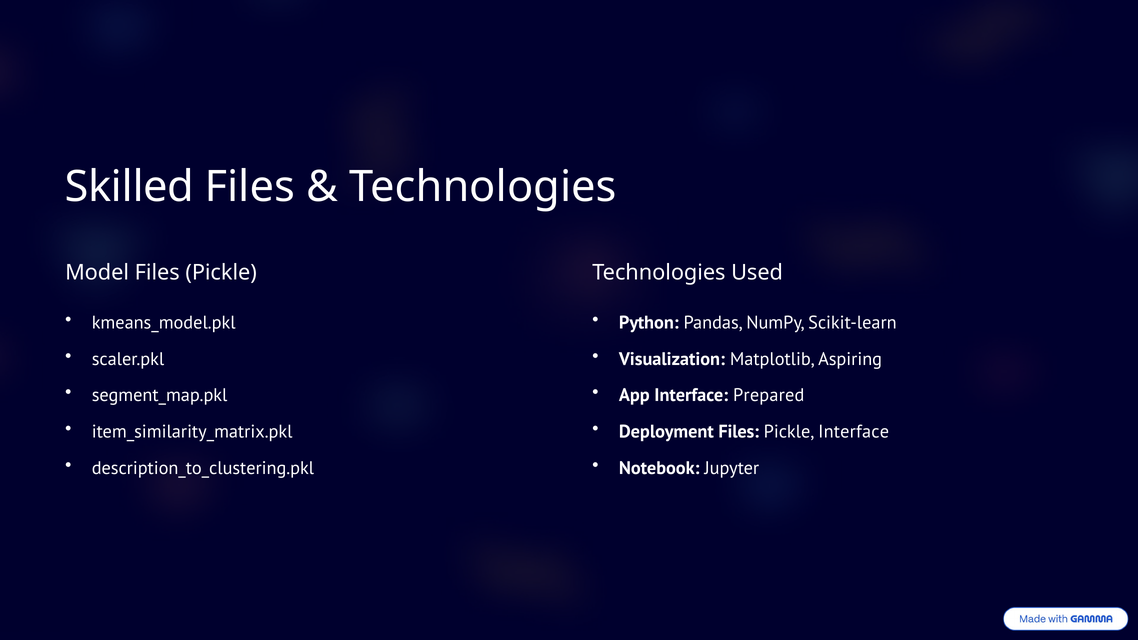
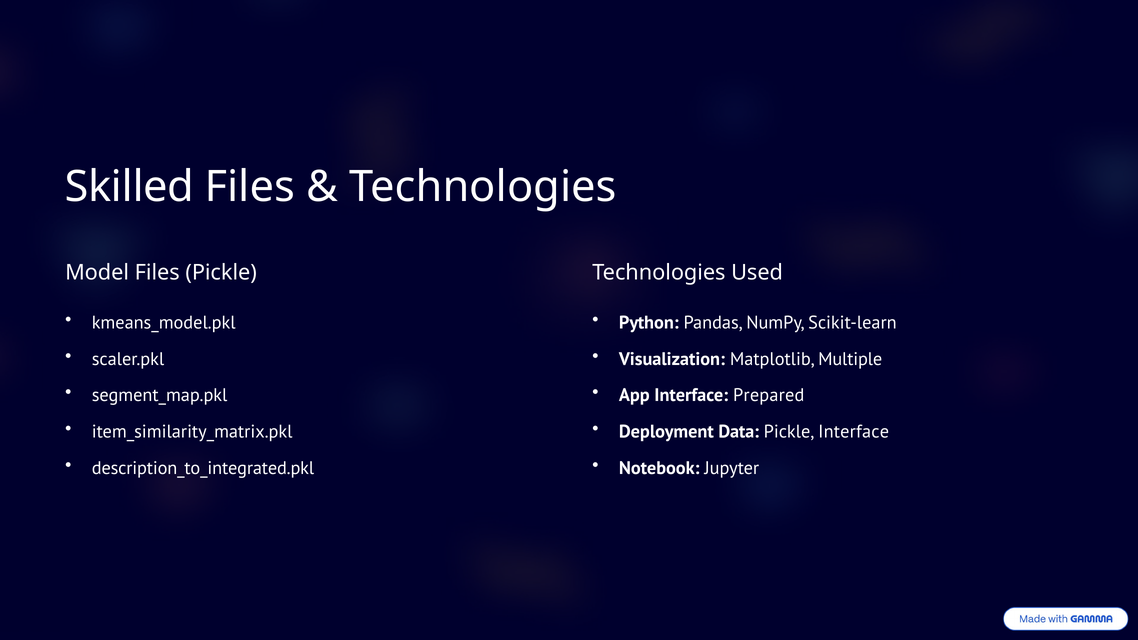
Aspiring: Aspiring -> Multiple (850, 359)
Deployment Files: Files -> Data (739, 432)
description_to_clustering.pkl: description_to_clustering.pkl -> description_to_integrated.pkl (203, 468)
